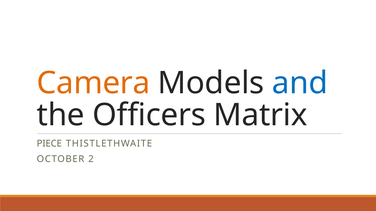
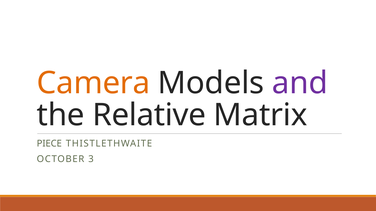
and colour: blue -> purple (300, 83)
Officers: Officers -> Relative (149, 115)
2: 2 -> 3 (91, 159)
